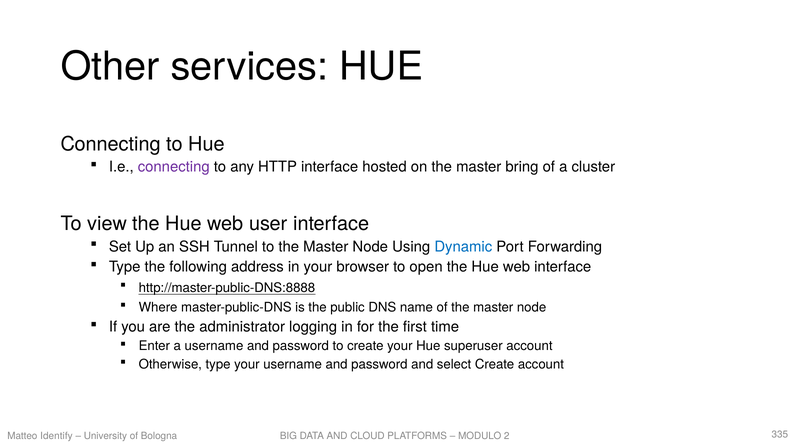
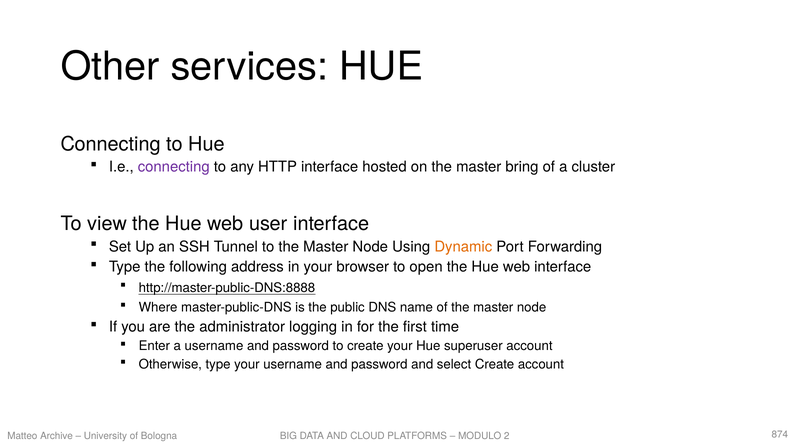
Dynamic colour: blue -> orange (463, 247)
Identify: Identify -> Archive (56, 435)
335: 335 -> 874 (780, 434)
